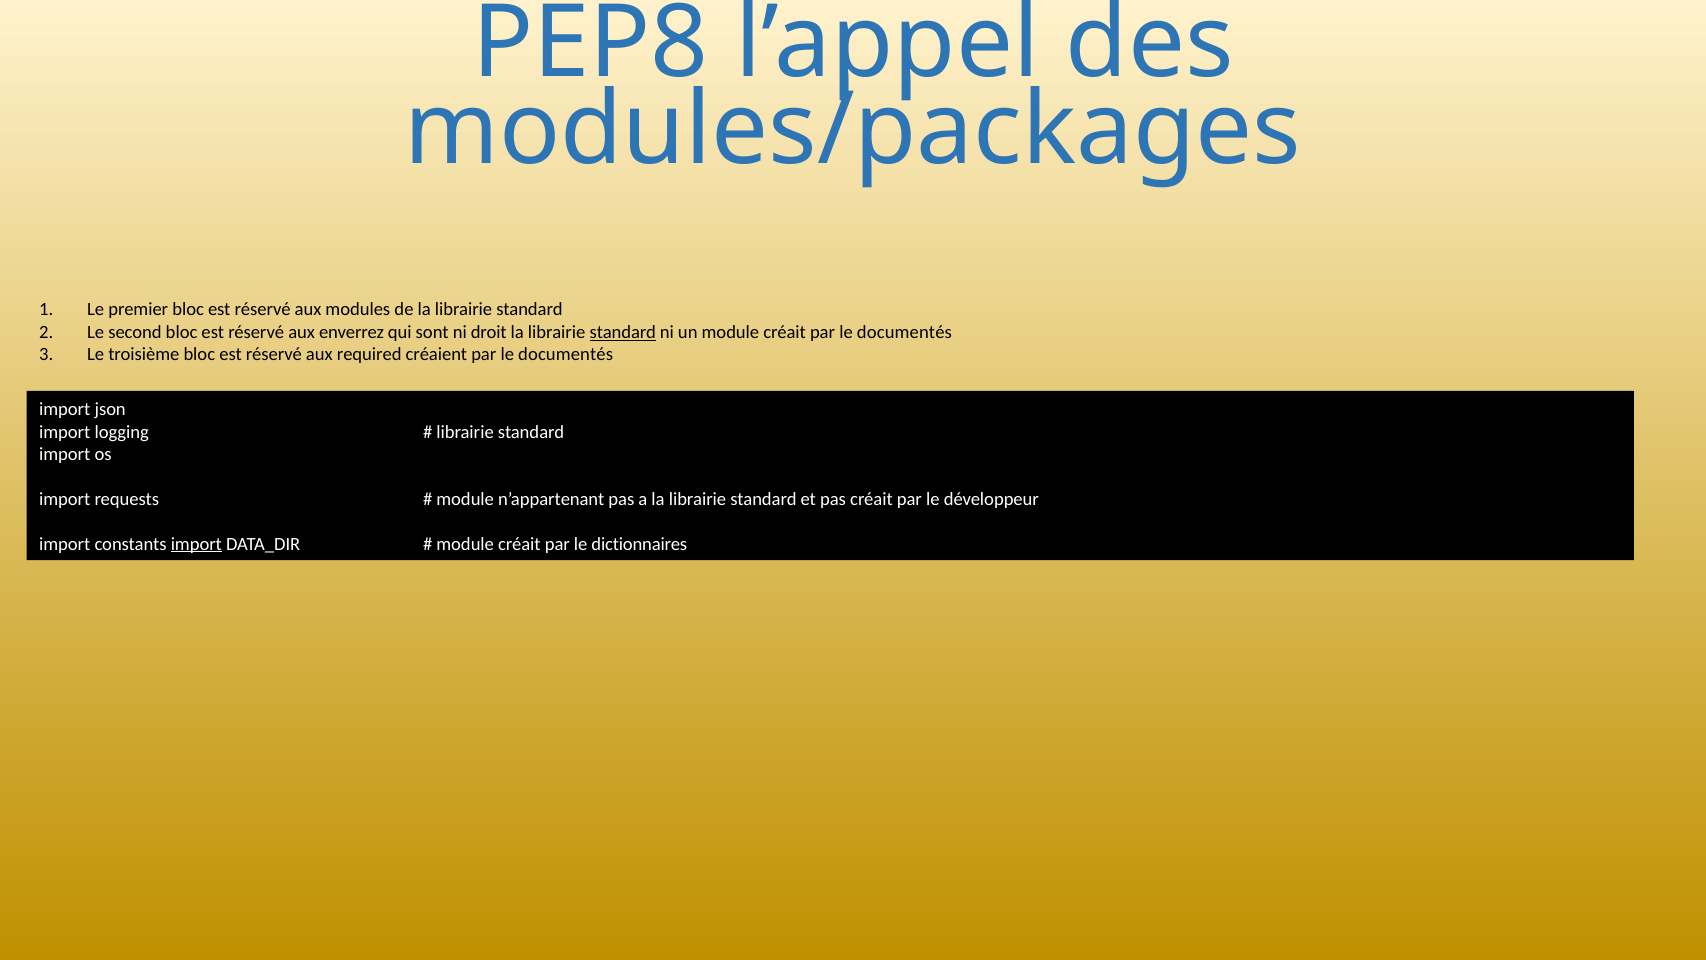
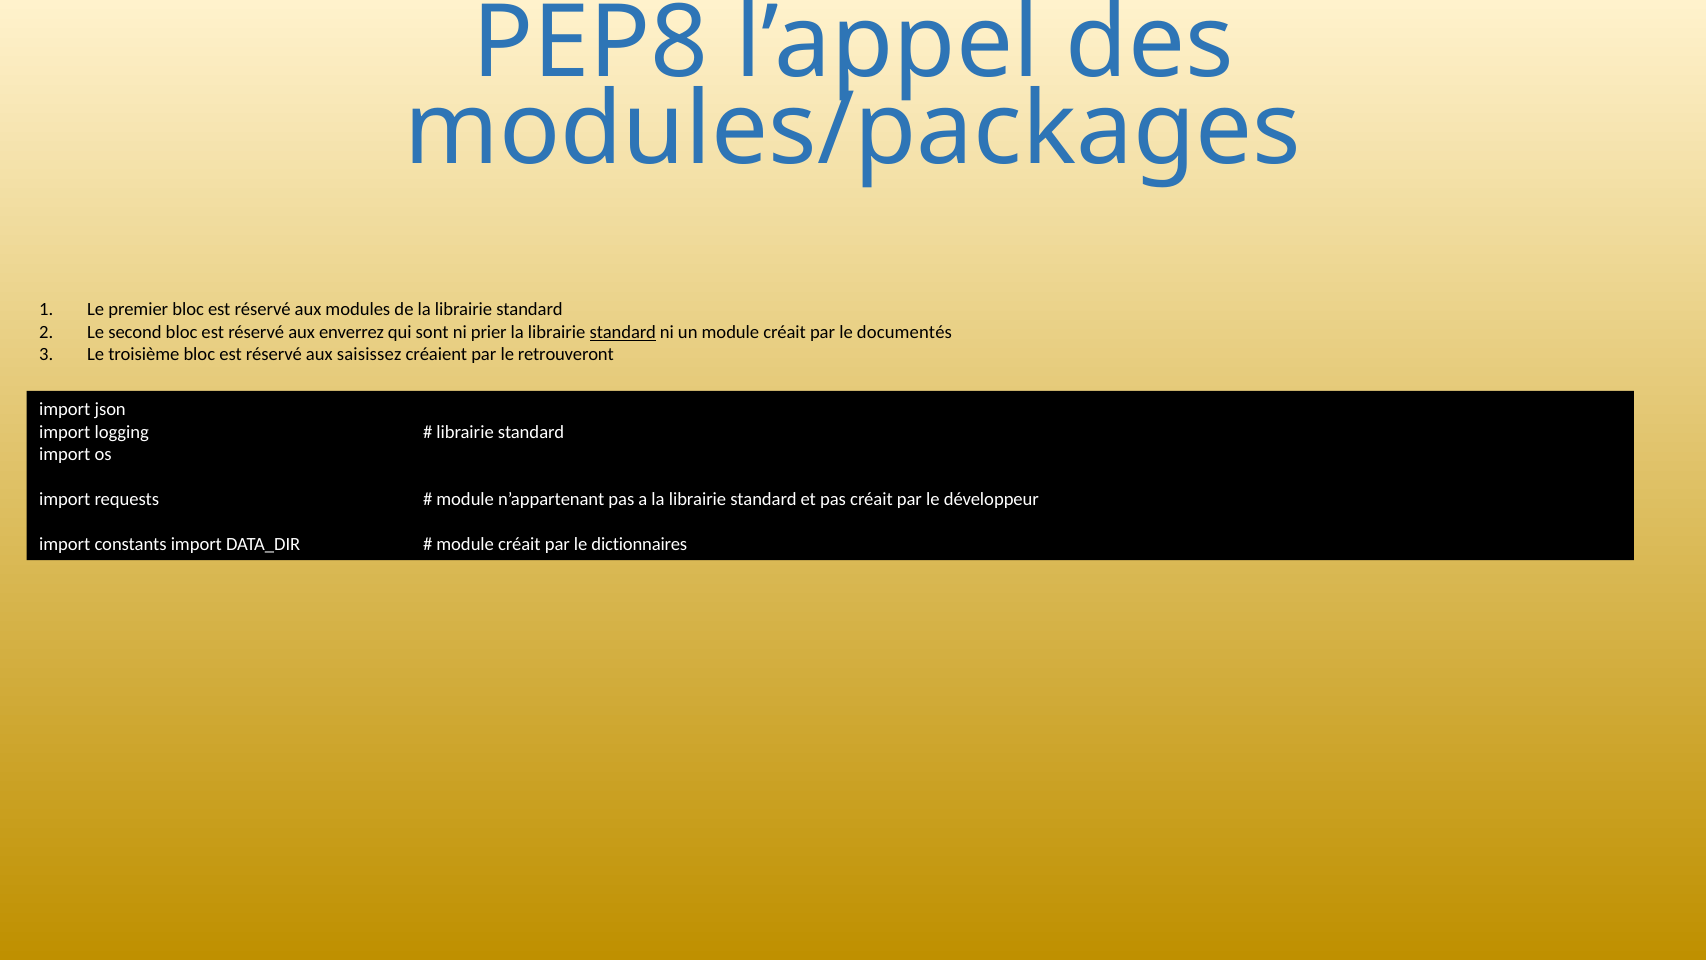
droit: droit -> prier (489, 332)
required: required -> saisissez (369, 354)
créaient par le documentés: documentés -> retrouveront (566, 354)
import underline: present -> none (196, 544)
